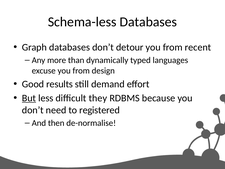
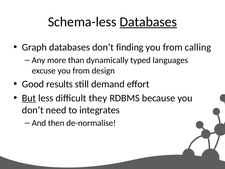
Databases underline: none -> present (148, 22)
detour: detour -> finding (130, 47)
recent: recent -> calling (198, 47)
registered: registered -> integrates (100, 110)
